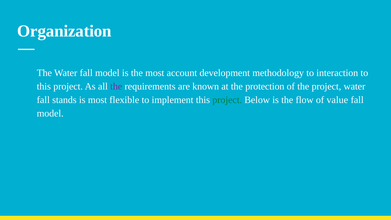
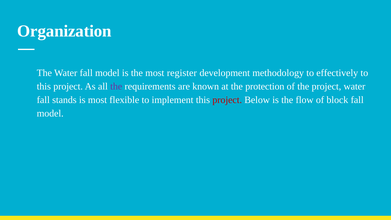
account: account -> register (182, 73)
interaction: interaction -> effectively (337, 73)
project colour: green -> red (227, 100)
value: value -> block (337, 100)
